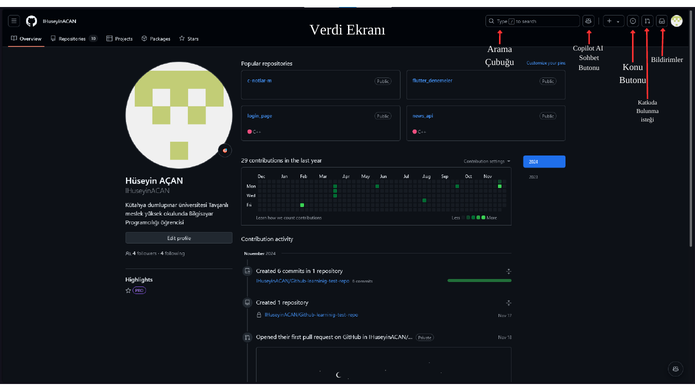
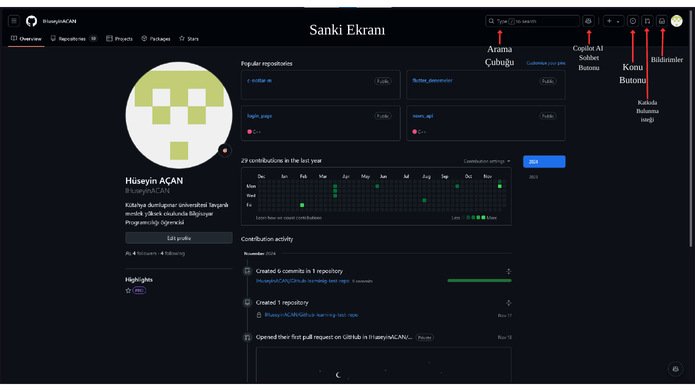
Verdi: Verdi -> Sanki (326, 30)
